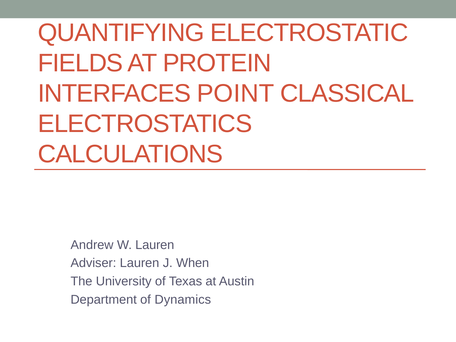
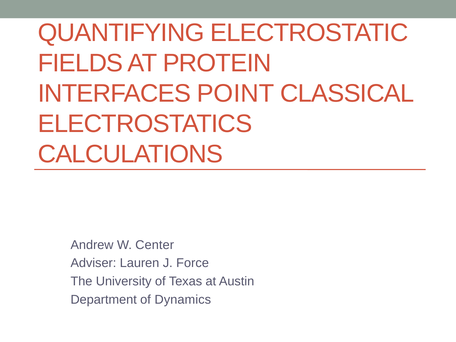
W Lauren: Lauren -> Center (155, 245)
When: When -> Force (193, 263)
